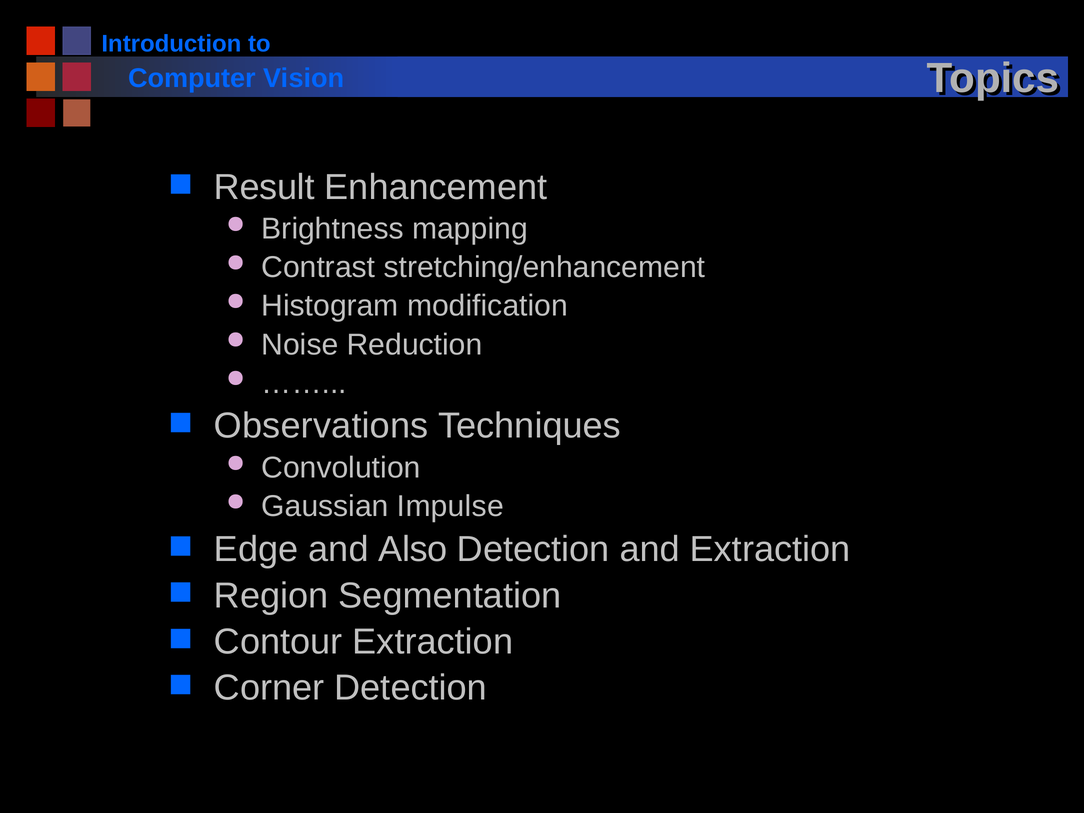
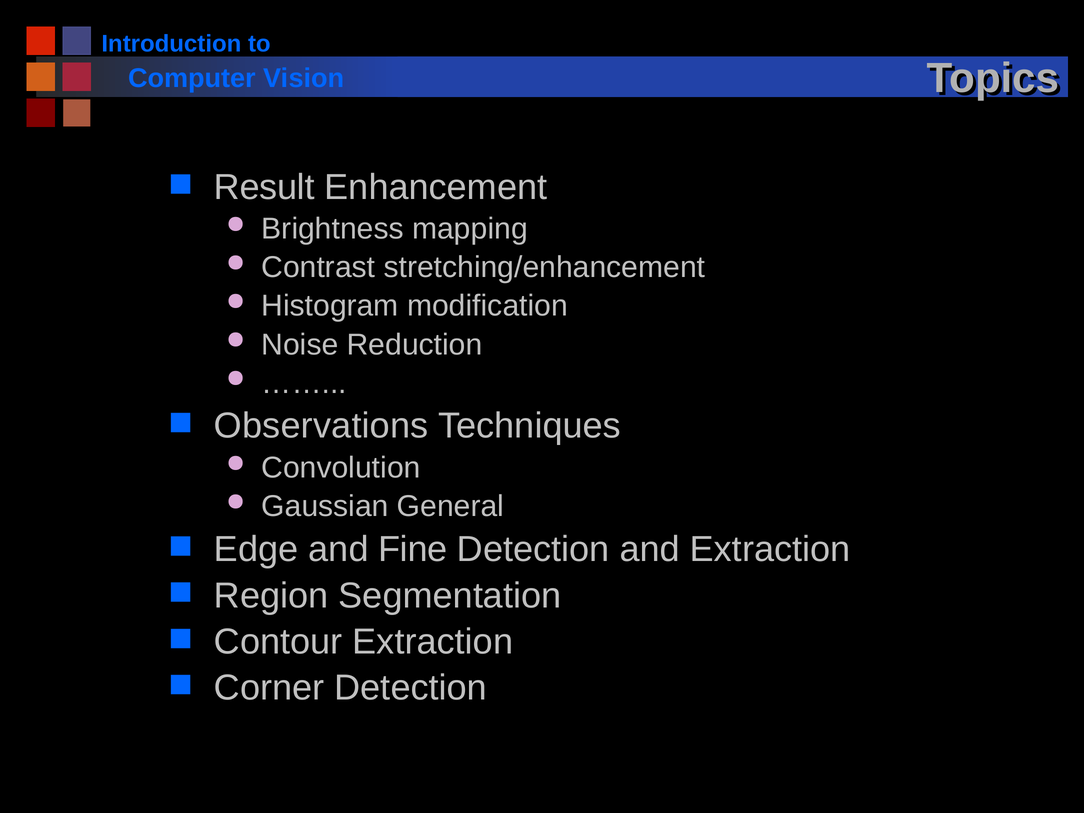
Impulse: Impulse -> General (450, 506)
Also: Also -> Fine (413, 549)
